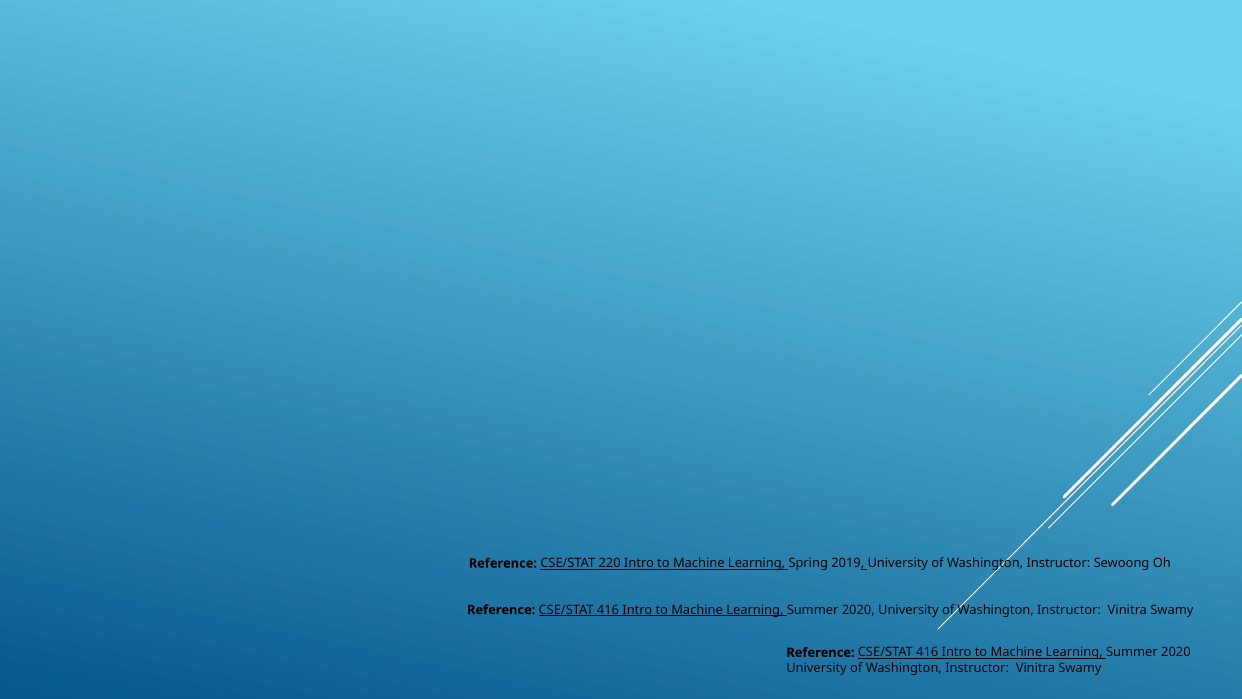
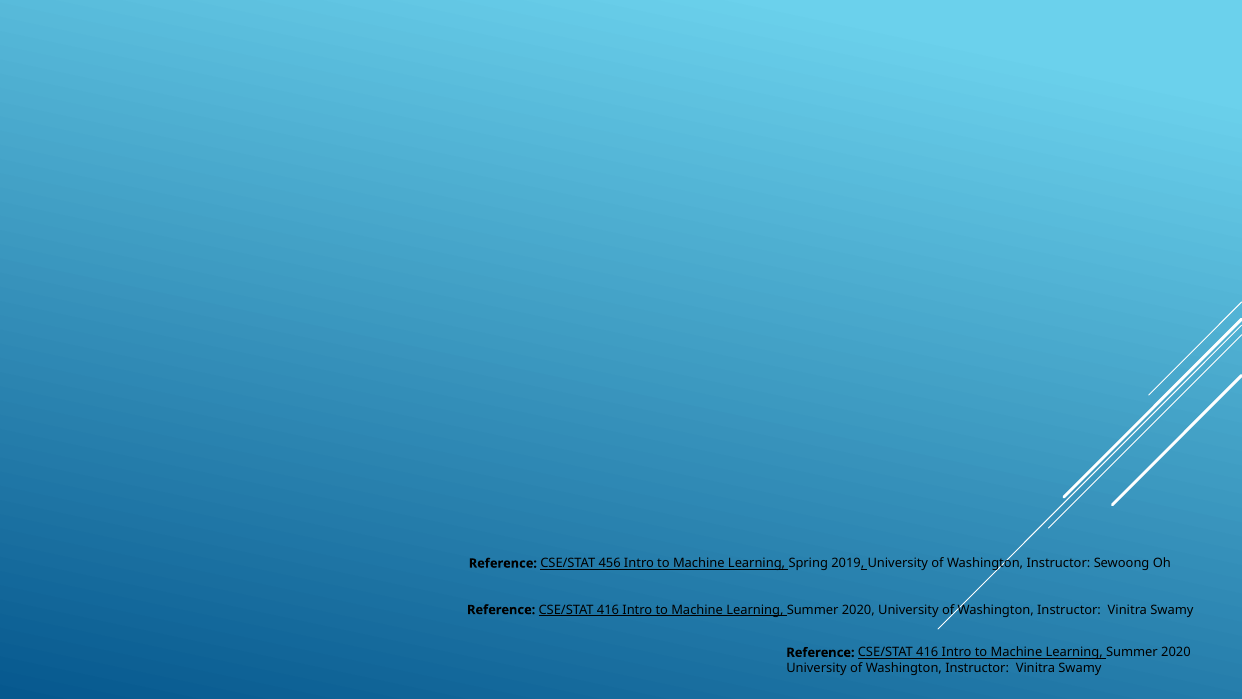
220: 220 -> 456 (610, 563)
